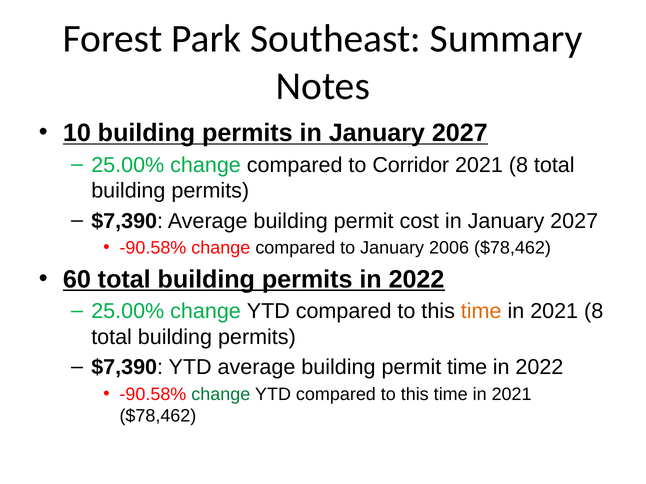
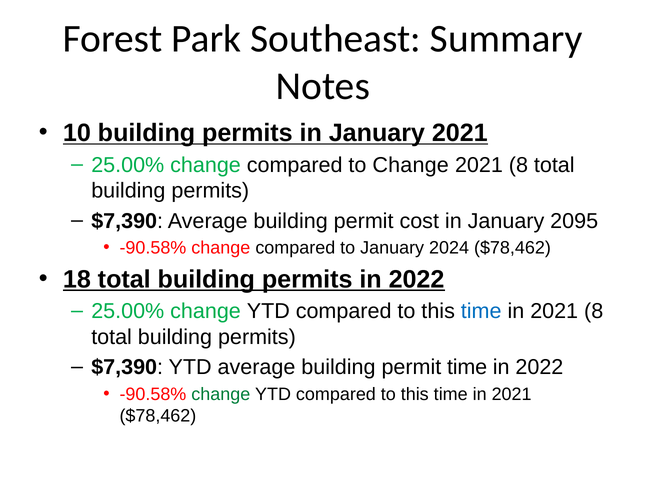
permits in January 2027: 2027 -> 2021 (460, 133)
to Corridor: Corridor -> Change (411, 165)
cost in January 2027: 2027 -> 2095 (574, 221)
2006: 2006 -> 2024 (449, 248)
60: 60 -> 18 (77, 280)
time colour: orange -> blue (481, 312)
